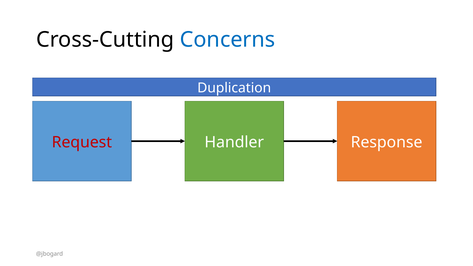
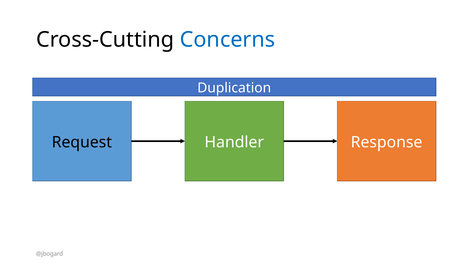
Request colour: red -> black (82, 142)
